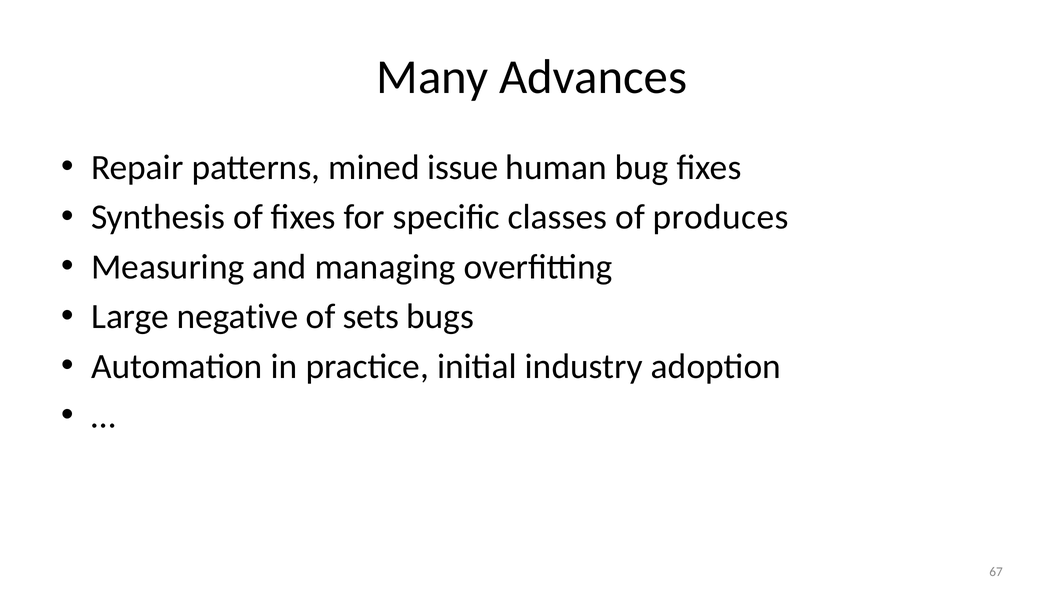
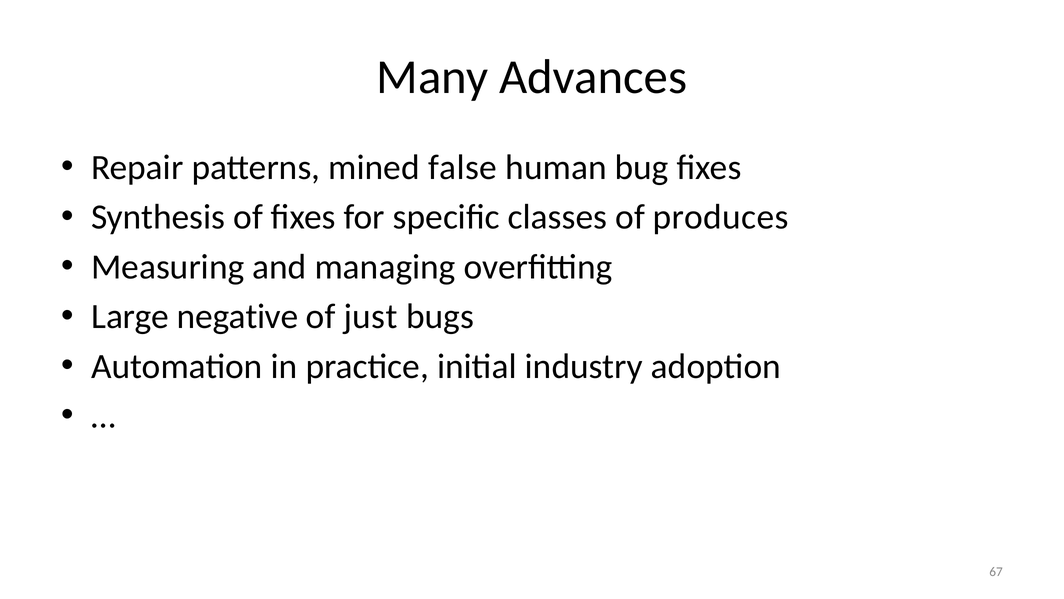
issue: issue -> false (462, 167)
sets: sets -> just (371, 316)
